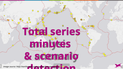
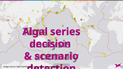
Total: Total -> Algal (35, 32)
minutes: minutes -> decision (50, 44)
